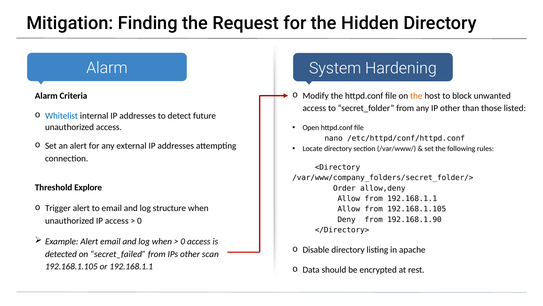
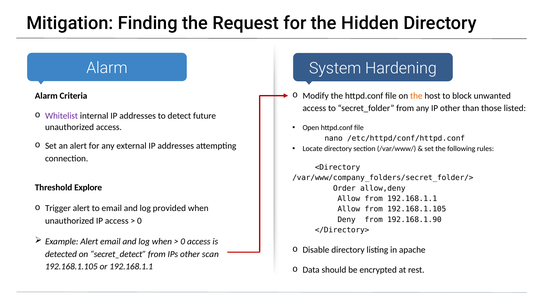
Whitelist colour: blue -> purple (62, 115)
structure: structure -> provided (169, 208)
secret_failed: secret_failed -> secret_detect (118, 254)
